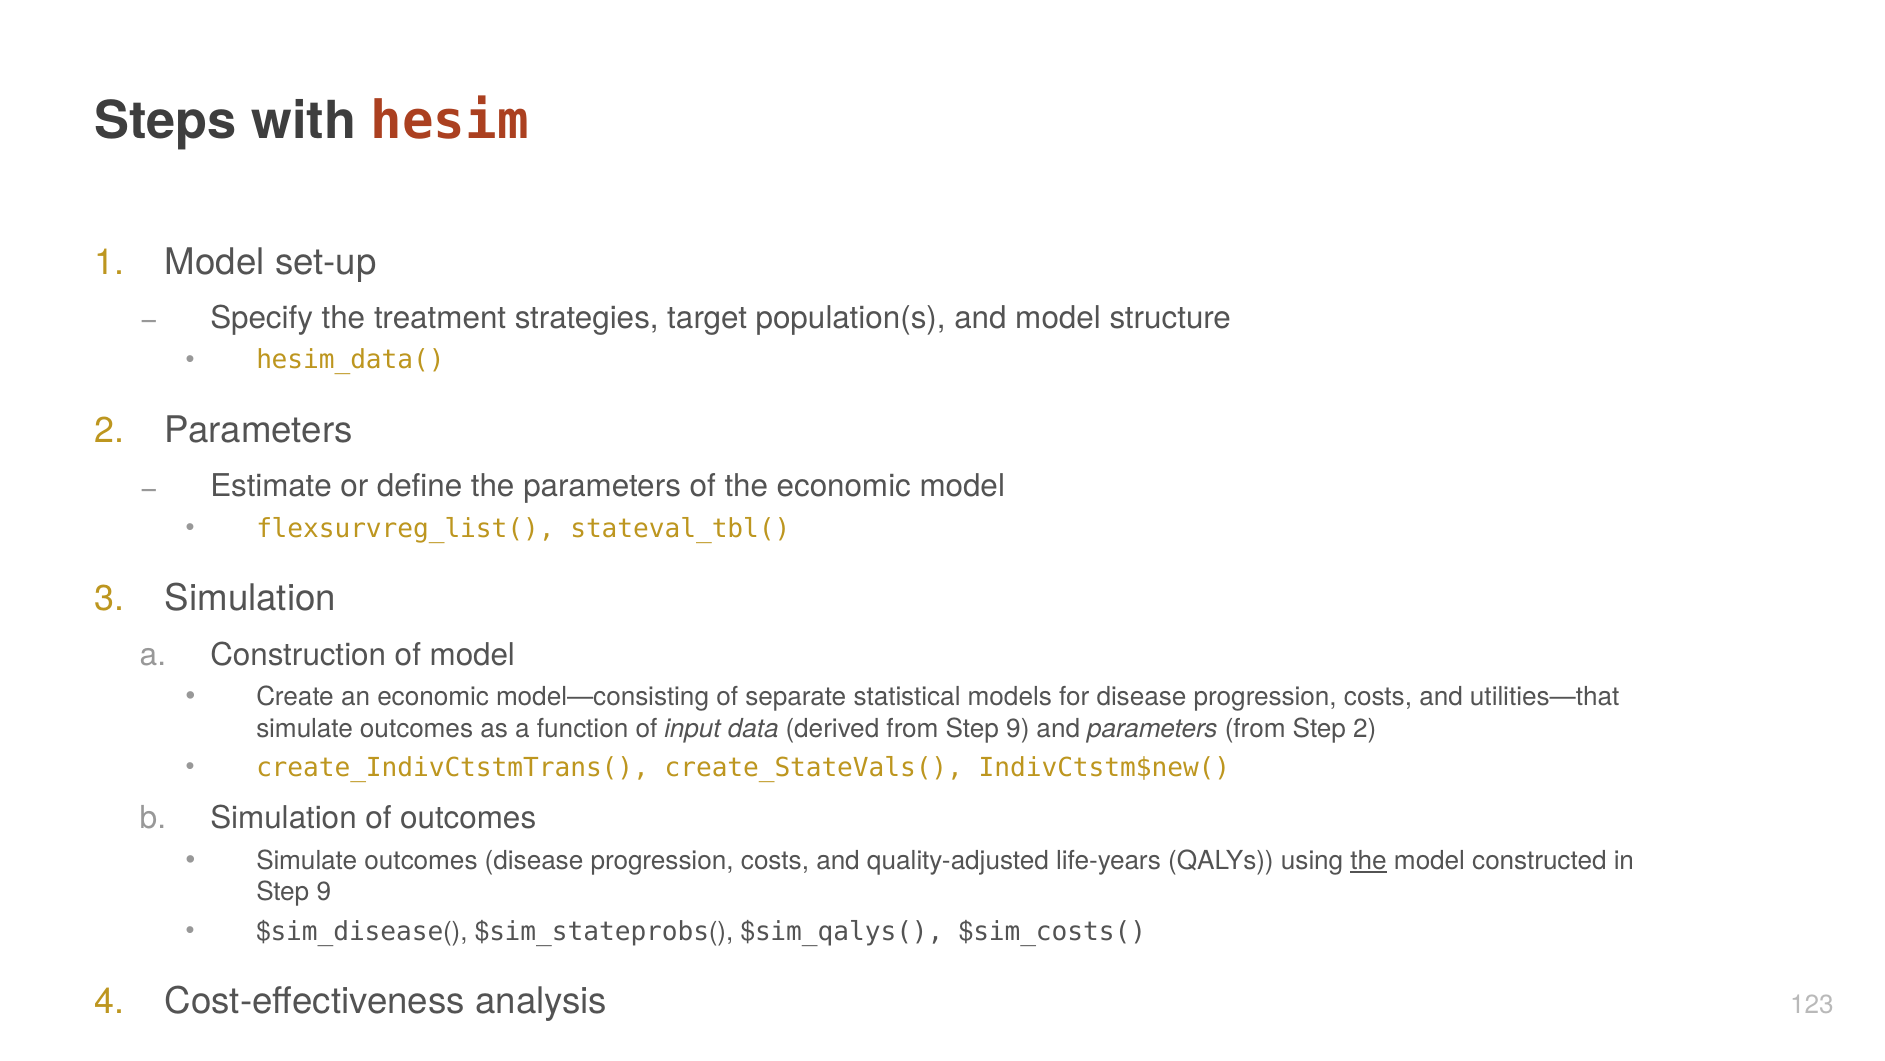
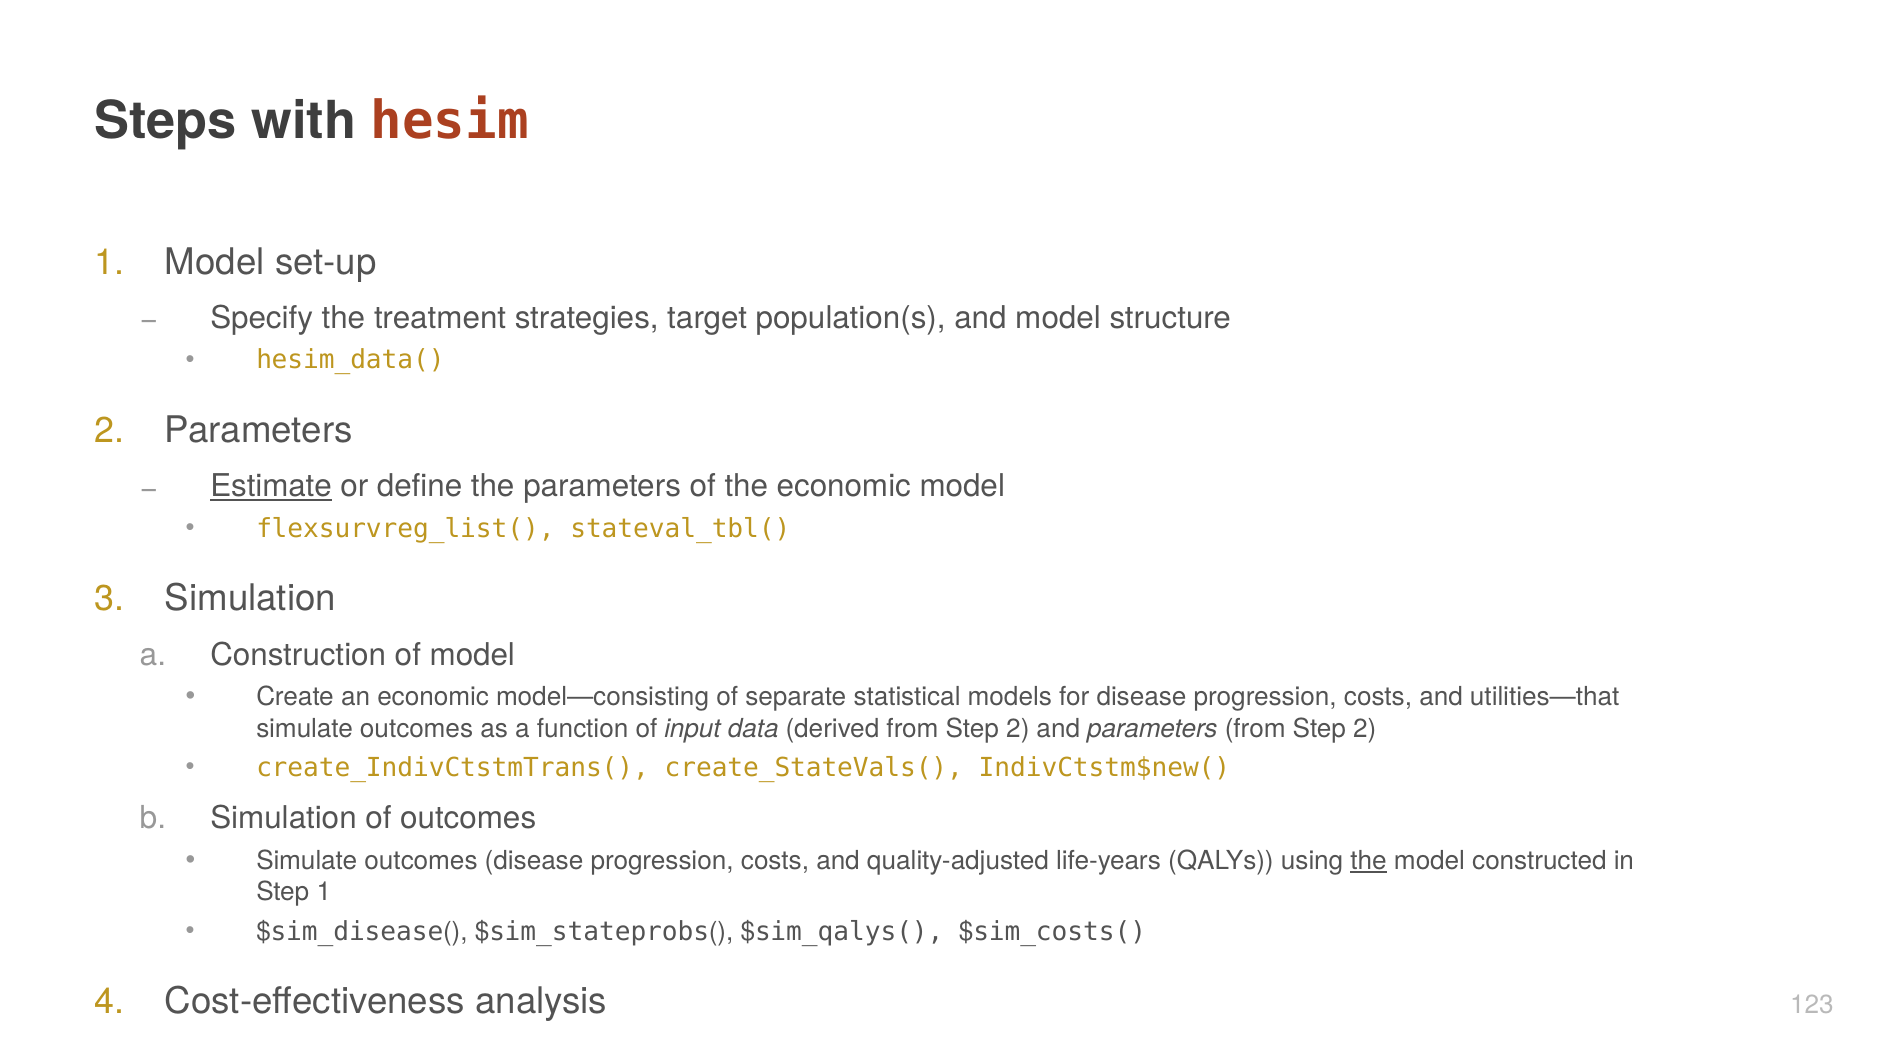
Estimate underline: none -> present (271, 486)
derived from Step 9: 9 -> 2 (1018, 728)
9: 9 -> 1 (324, 891)
